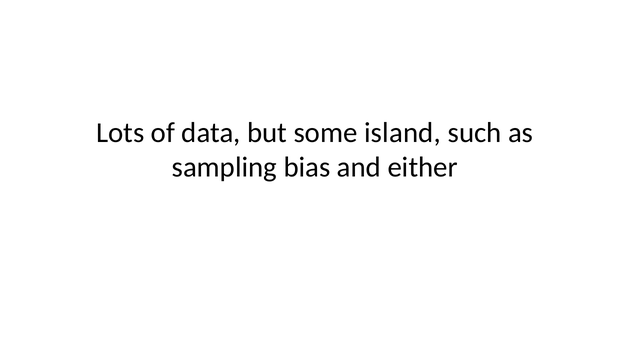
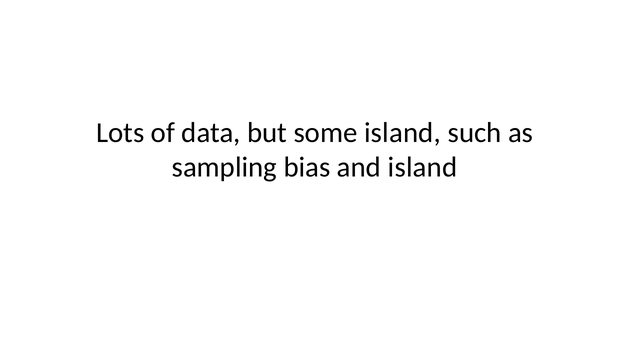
and either: either -> island (423, 167)
